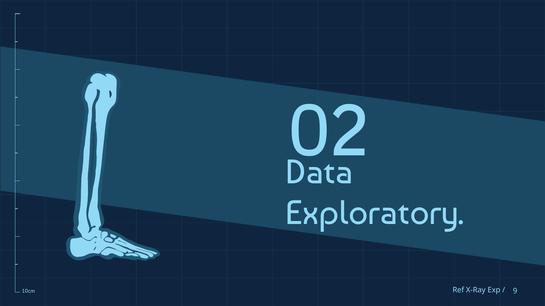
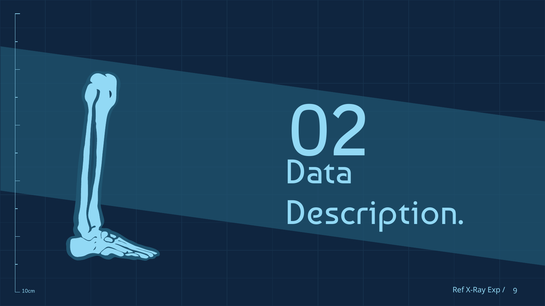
Exploratory: Exploratory -> Description (375, 213)
